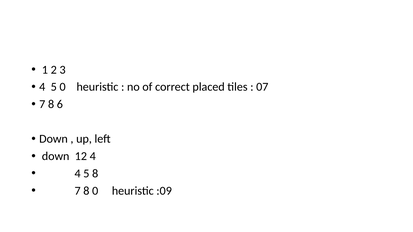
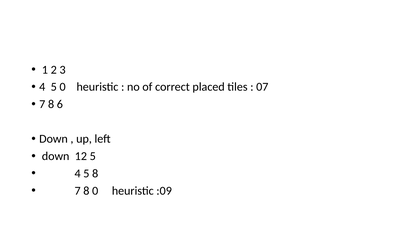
12 4: 4 -> 5 (93, 156)
